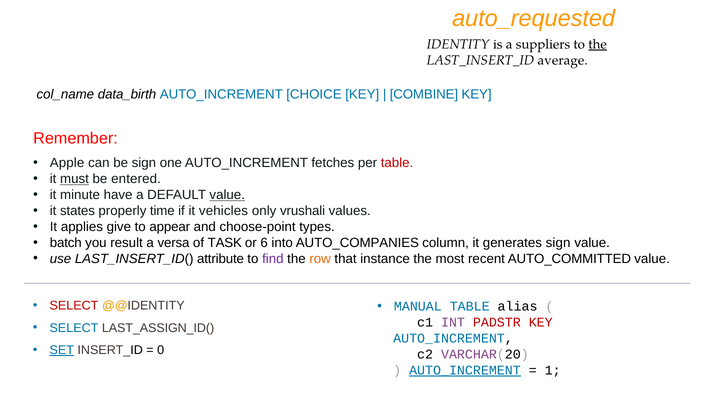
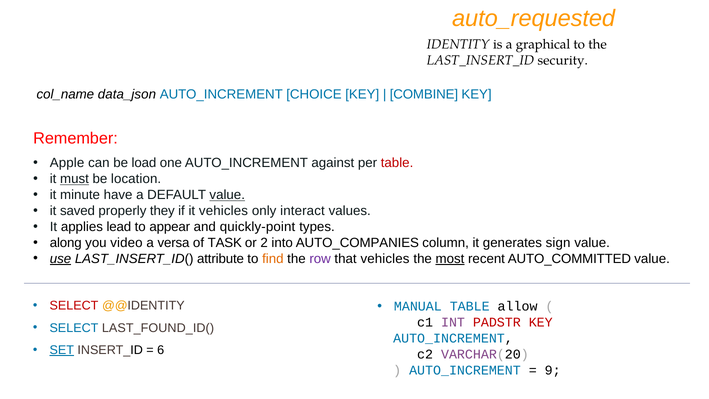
suppliers: suppliers -> graphical (543, 44)
the underline: present -> none (598, 44)
average: average -> security (563, 60)
data_birth: data_birth -> data_json (127, 94)
be sign: sign -> load (144, 163)
fetches: fetches -> against (333, 163)
entered: entered -> location (136, 179)
states: states -> saved (78, 211)
time: time -> they (162, 211)
vrushali: vrushali -> interact (302, 211)
give: give -> lead (119, 227)
choose-point: choose-point -> quickly-point (258, 227)
batch: batch -> along (66, 243)
result: result -> video (126, 243)
6: 6 -> 2 (264, 243)
use underline: none -> present (61, 259)
find colour: purple -> orange (273, 259)
row colour: orange -> purple (320, 259)
that instance: instance -> vehicles (385, 259)
most underline: none -> present (450, 259)
alias: alias -> allow (518, 306)
LAST_ASSIGN_ID(: LAST_ASSIGN_ID( -> LAST_FOUND_ID( (158, 328)
0: 0 -> 6 (161, 350)
AUTO_INCREMENT underline: present -> none (465, 370)
1: 1 -> 9 (553, 370)
